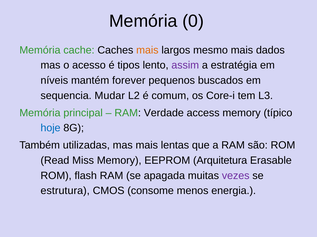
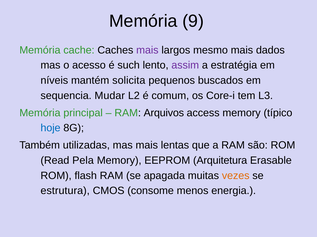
0: 0 -> 9 (193, 21)
mais colour: orange -> purple (147, 50)
tipos: tipos -> such (129, 65)
forever: forever -> solicita (129, 81)
Verdade: Verdade -> Arquivos (164, 113)
Miss: Miss -> Pela (83, 161)
vezes colour: purple -> orange (236, 176)
